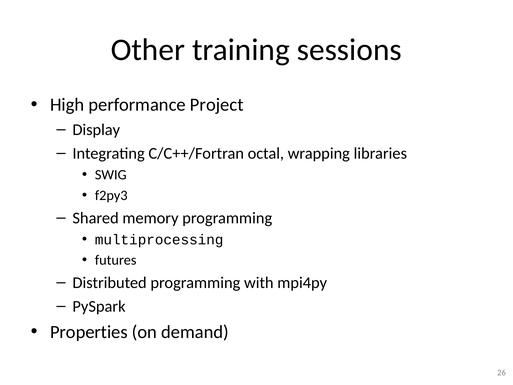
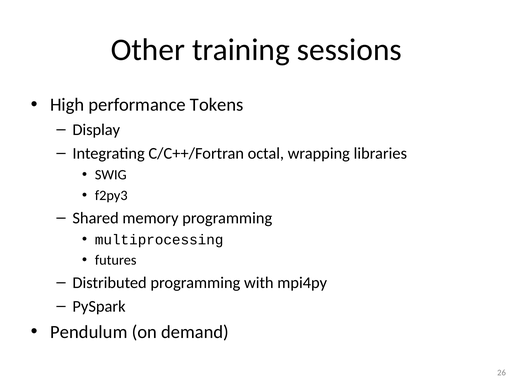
Project: Project -> Tokens (217, 105)
Properties: Properties -> Pendulum (89, 332)
